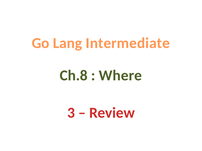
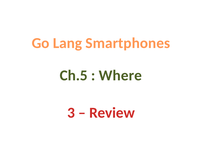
Intermediate: Intermediate -> Smartphones (128, 43)
Ch.8: Ch.8 -> Ch.5 (74, 76)
